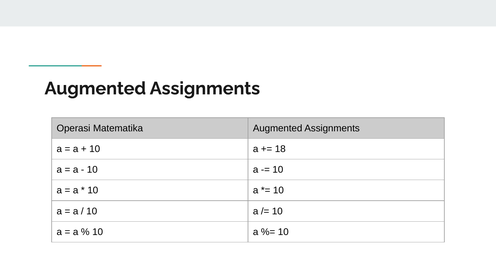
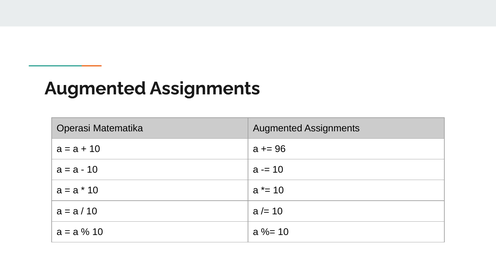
18: 18 -> 96 (280, 149)
